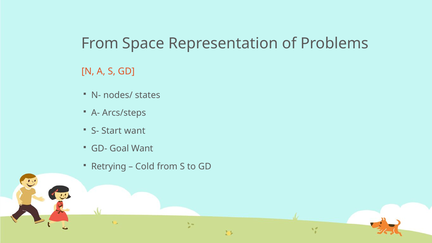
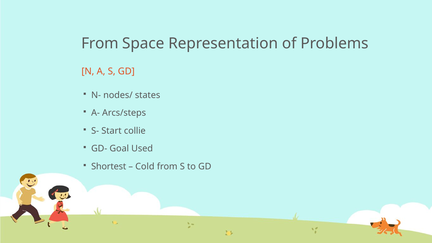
Start want: want -> collie (135, 131)
Goal Want: Want -> Used (142, 149)
Retrying: Retrying -> Shortest (109, 166)
